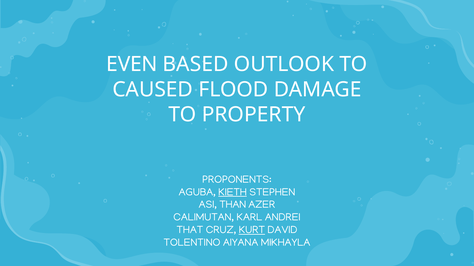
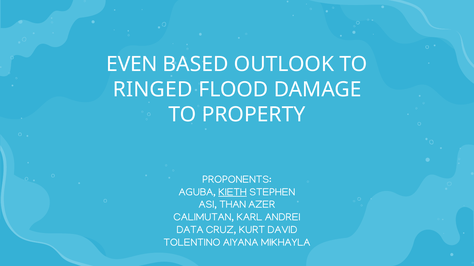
CAUSED: CAUSED -> RINGED (153, 90)
THAT: THAT -> DATA (190, 230)
KURT underline: present -> none (252, 230)
